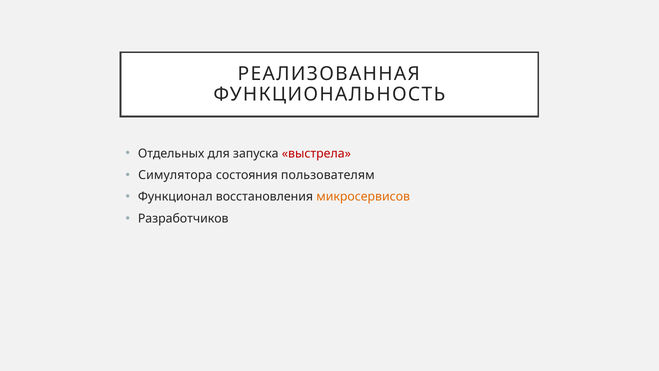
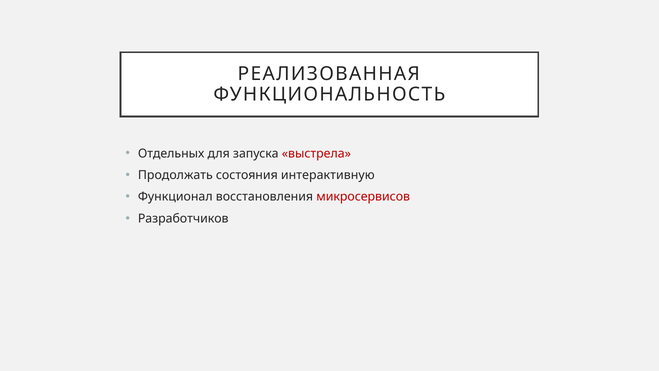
Симулятора: Симулятора -> Продолжать (175, 175)
пользователям: пользователям -> интерактивную (328, 175)
микросервисов colour: orange -> red (363, 197)
